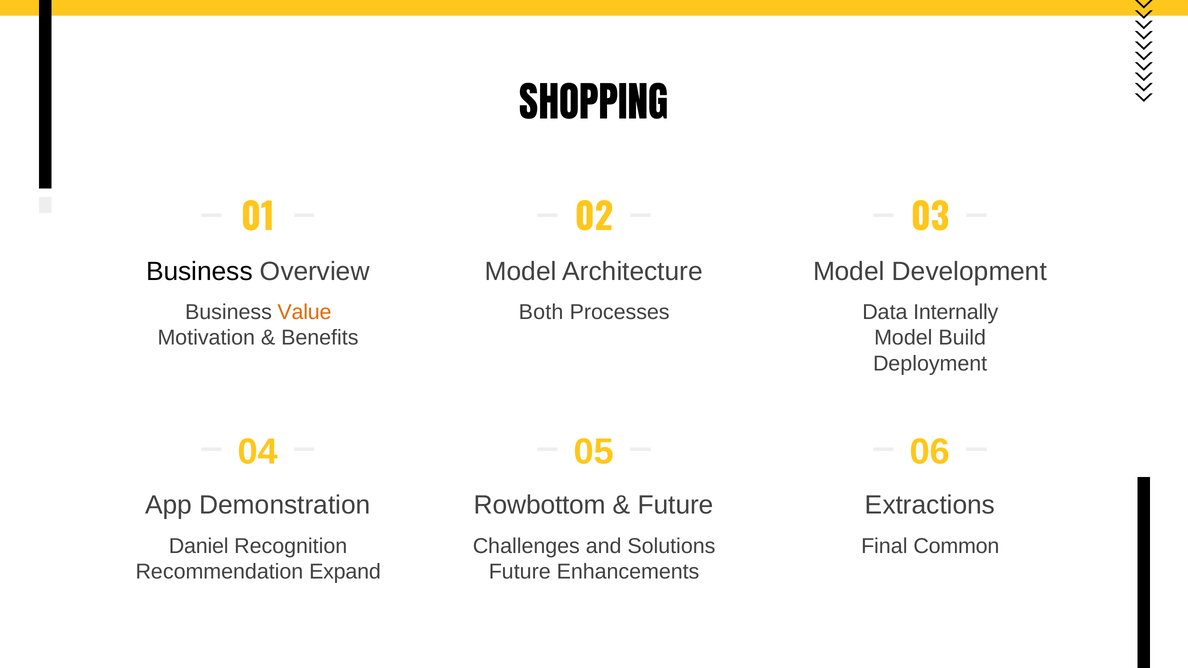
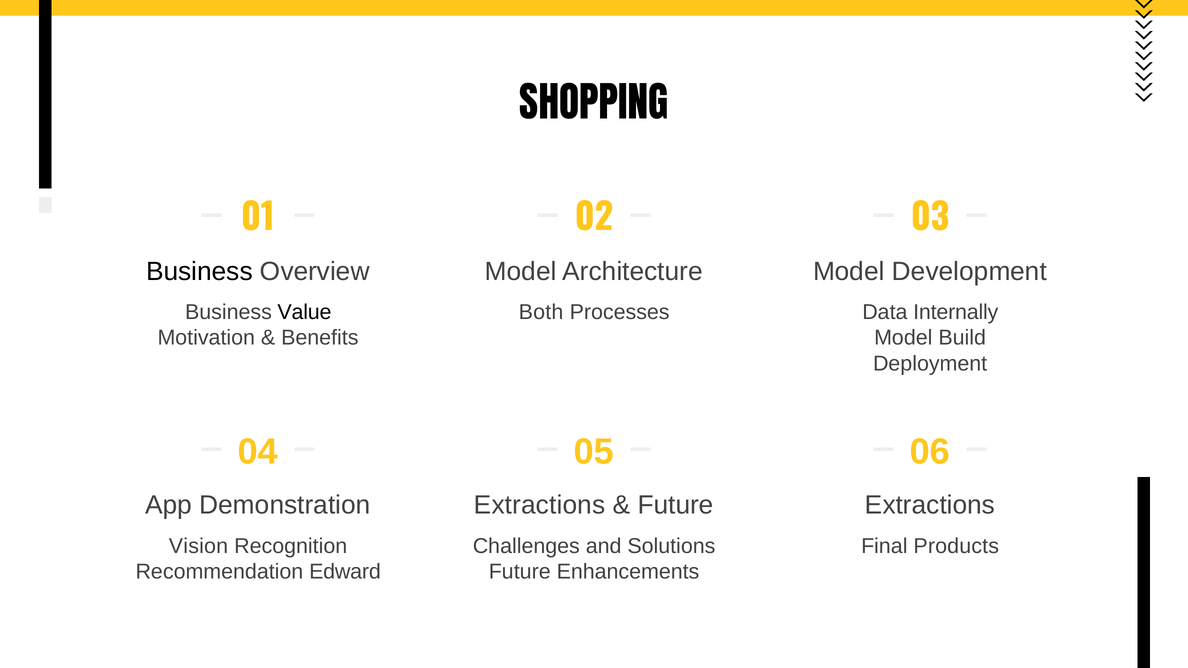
Value colour: orange -> black (304, 312)
Rowbottom: Rowbottom -> Extractions (540, 506)
Daniel: Daniel -> Vision (199, 546)
Common: Common -> Products (956, 546)
Expand: Expand -> Edward (345, 572)
